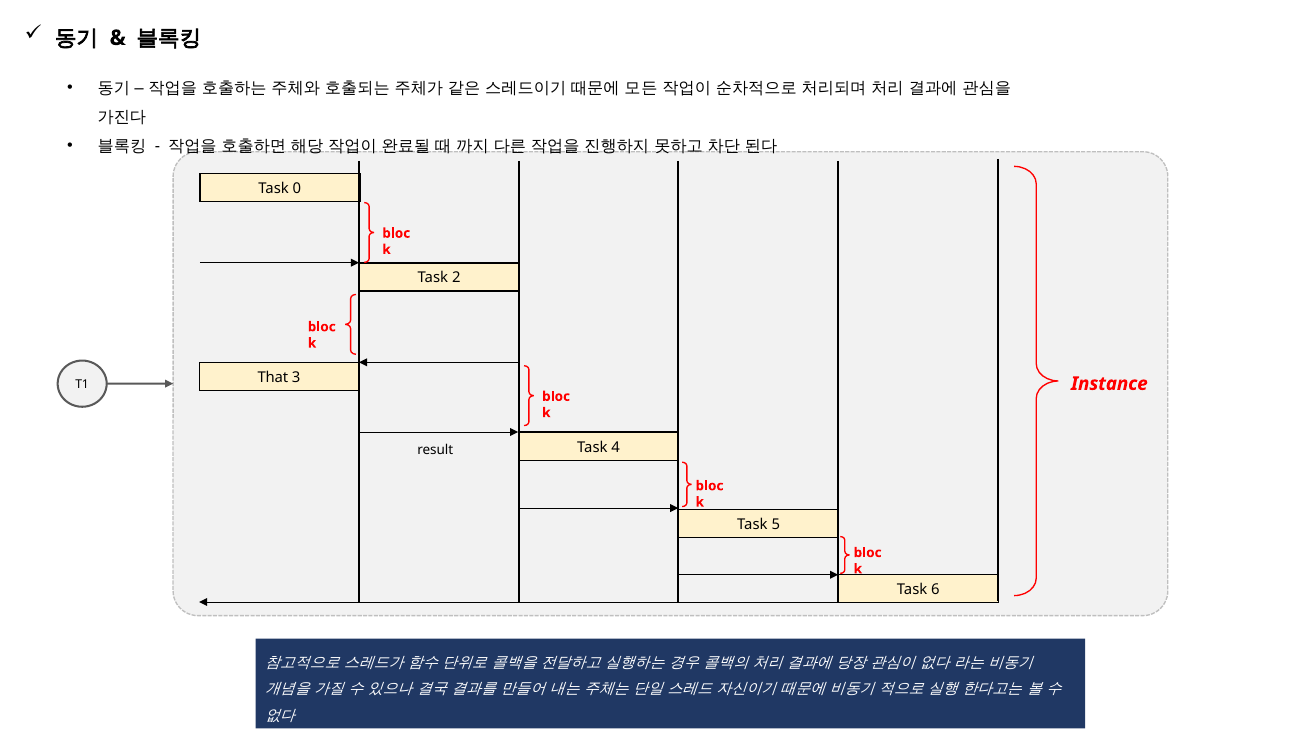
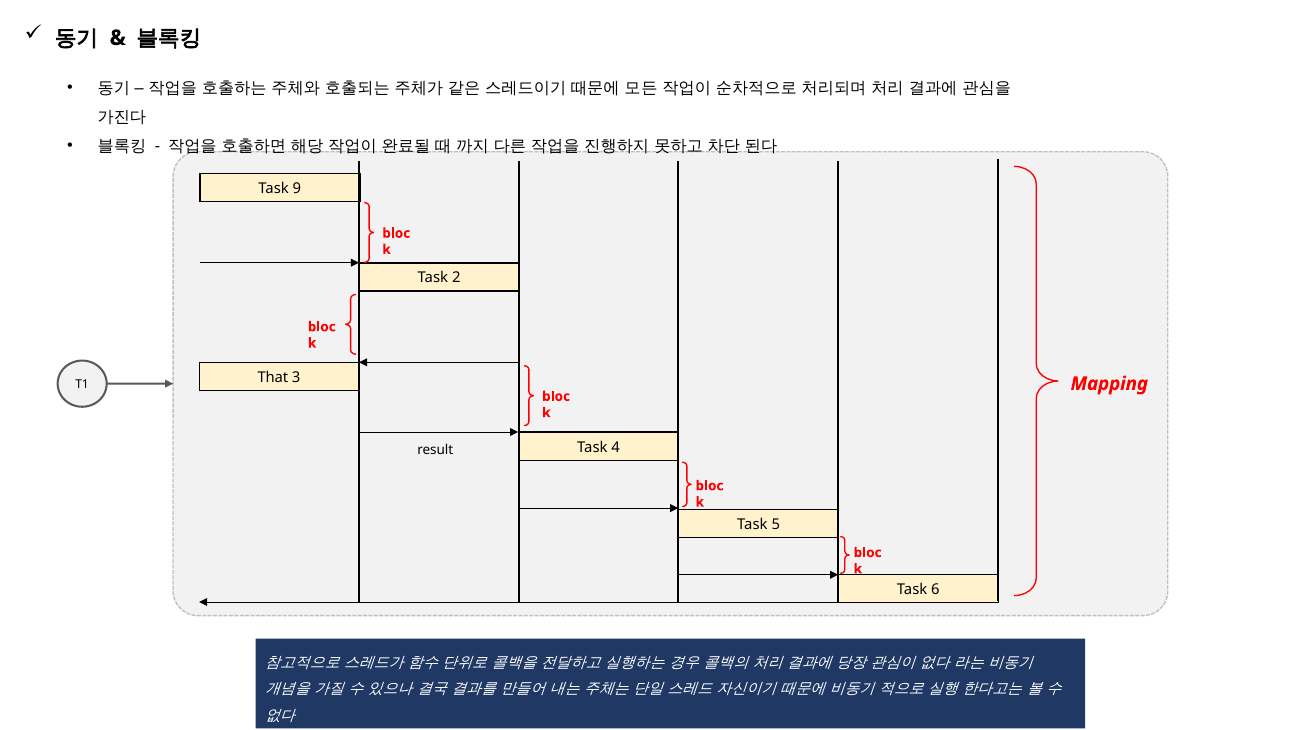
0: 0 -> 9 (297, 189)
Instance: Instance -> Mapping (1109, 383)
